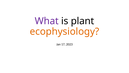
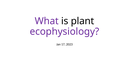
ecophysiology colour: orange -> purple (64, 31)
